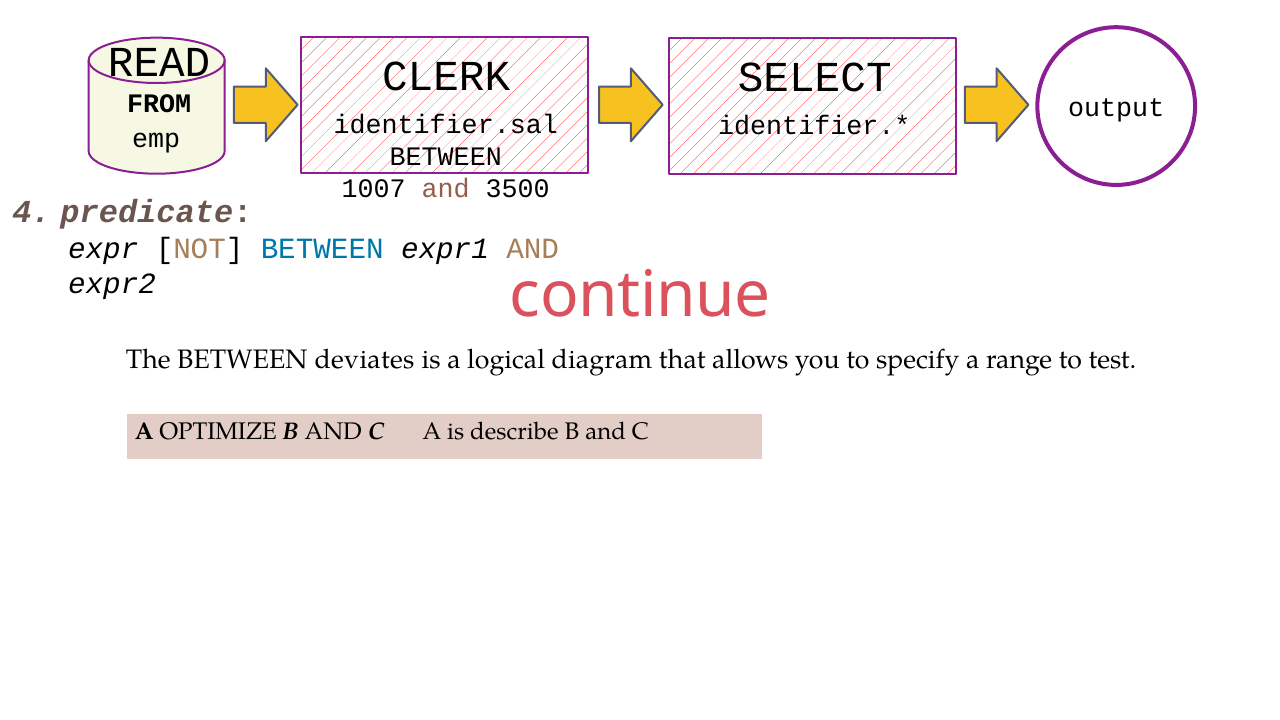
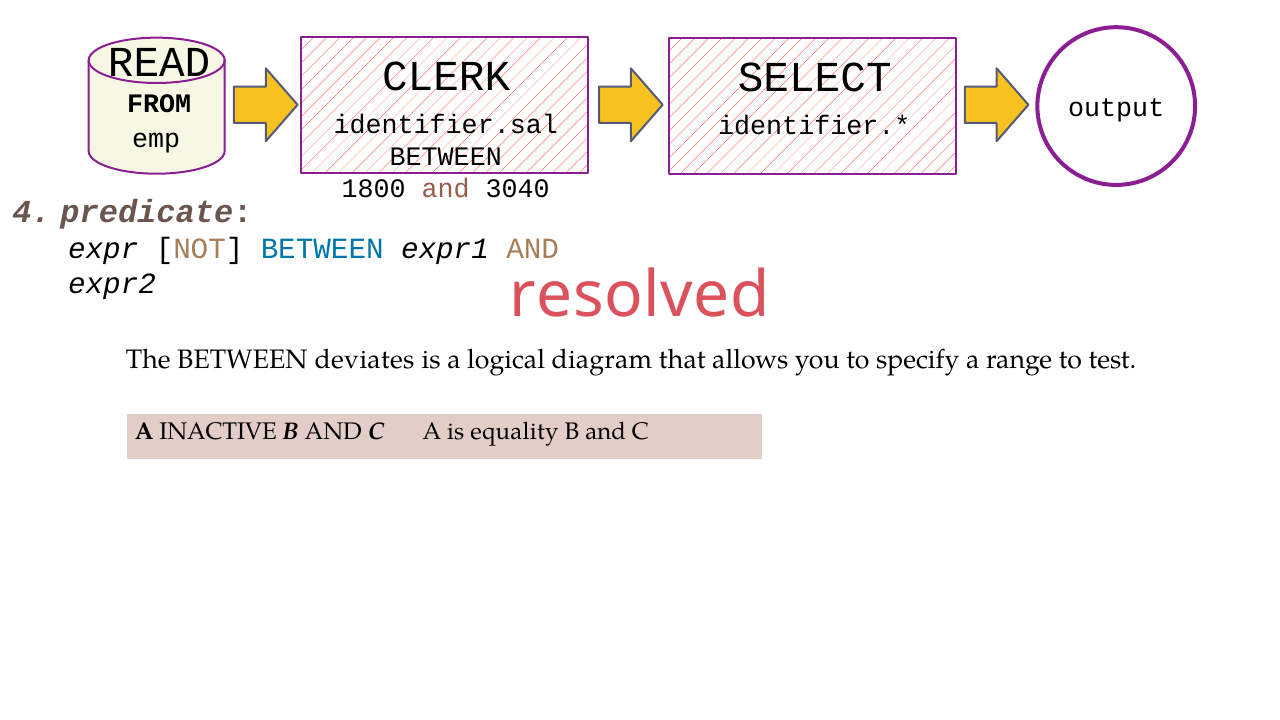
1007: 1007 -> 1800 (374, 189)
3500: 3500 -> 3040 (518, 189)
continue: continue -> resolved (640, 296)
OPTIMIZE: OPTIMIZE -> INACTIVE (218, 432)
describe: describe -> equality (514, 432)
